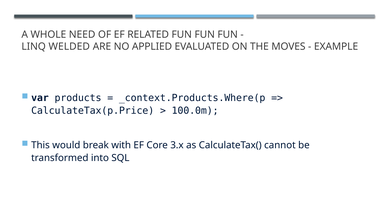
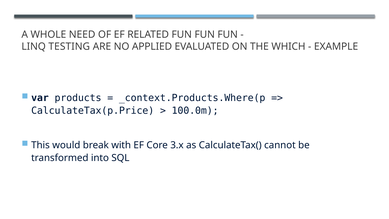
WELDED: WELDED -> TESTING (69, 47)
MOVES: MOVES -> WHICH (288, 47)
